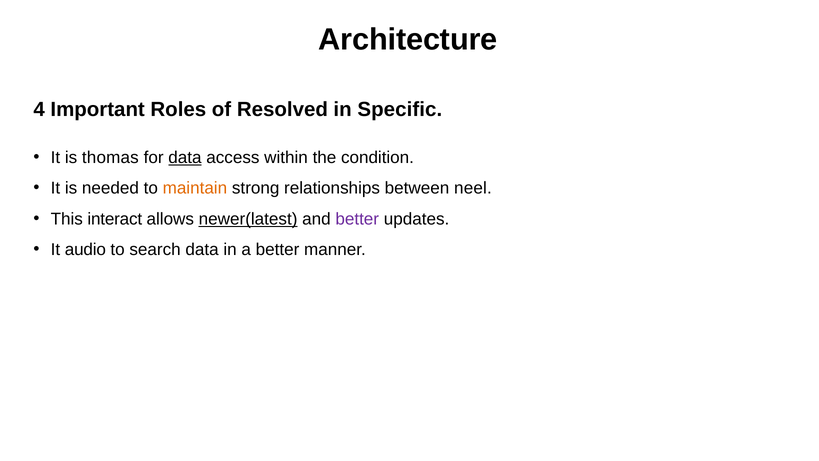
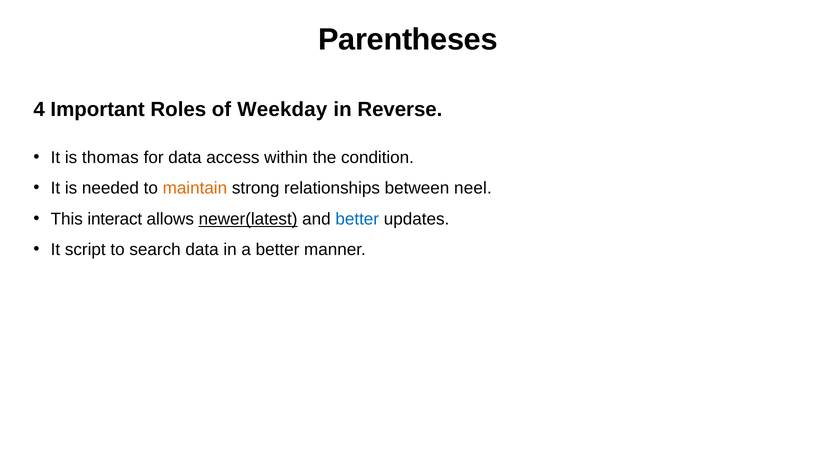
Architecture: Architecture -> Parentheses (408, 40)
Resolved: Resolved -> Weekday (282, 110)
Specific: Specific -> Reverse (400, 110)
data underline: present -> none (185, 157)
better colour: purple -> blue (357, 219)
audio: audio -> script (85, 250)
